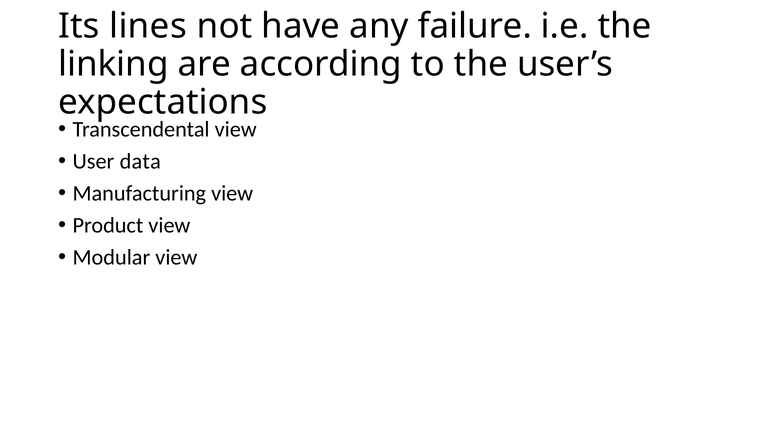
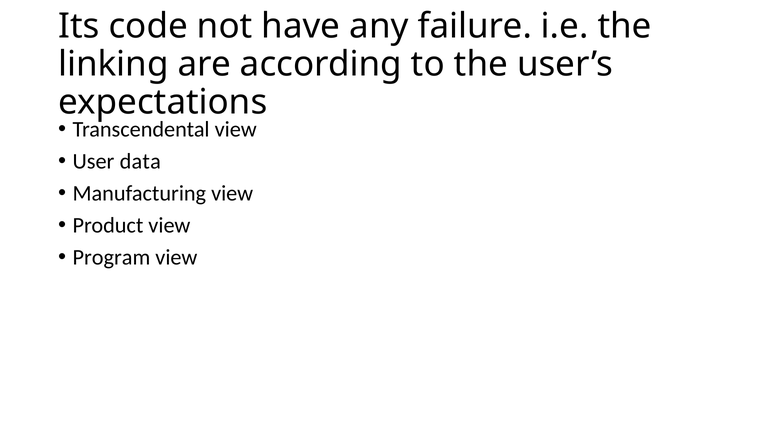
lines: lines -> code (148, 26)
Modular: Modular -> Program (111, 257)
